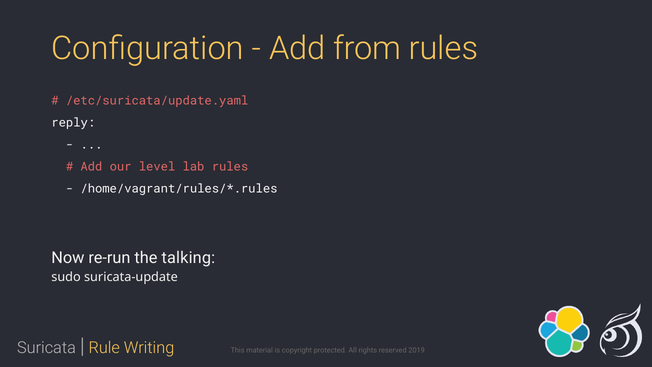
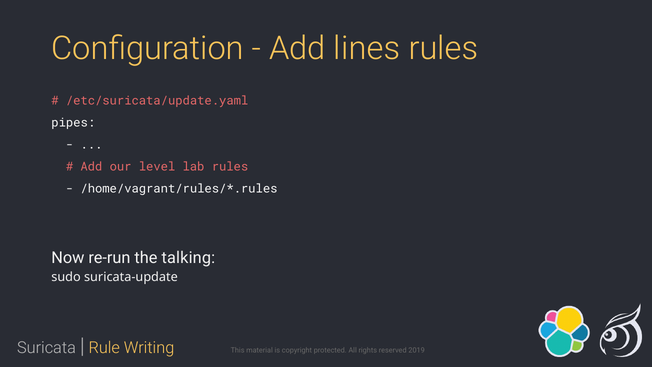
from: from -> lines (367, 49)
reply: reply -> pipes (73, 122)
